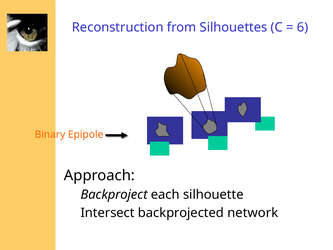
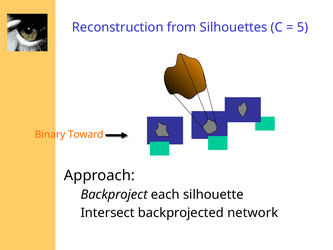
6: 6 -> 5 (303, 27)
Epipole: Epipole -> Toward (86, 134)
